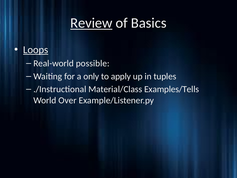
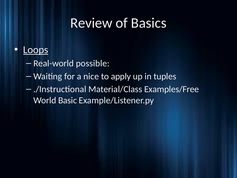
Review underline: present -> none (91, 23)
only: only -> nice (91, 76)
Examples/Tells: Examples/Tells -> Examples/Free (172, 89)
Over: Over -> Basic (68, 100)
